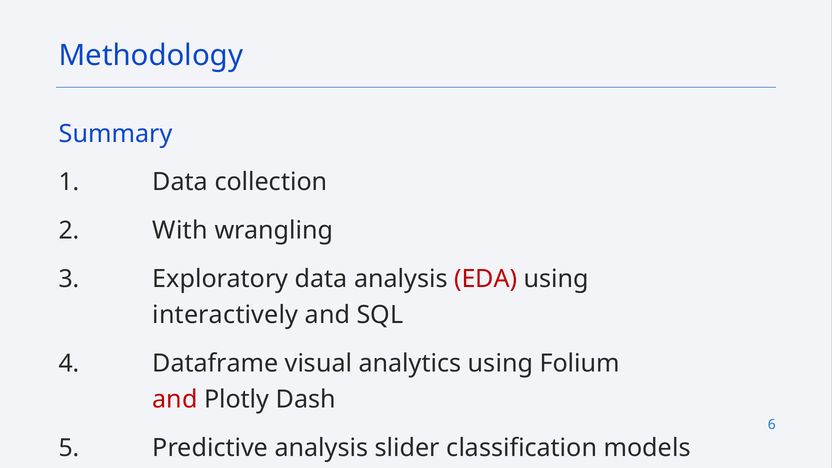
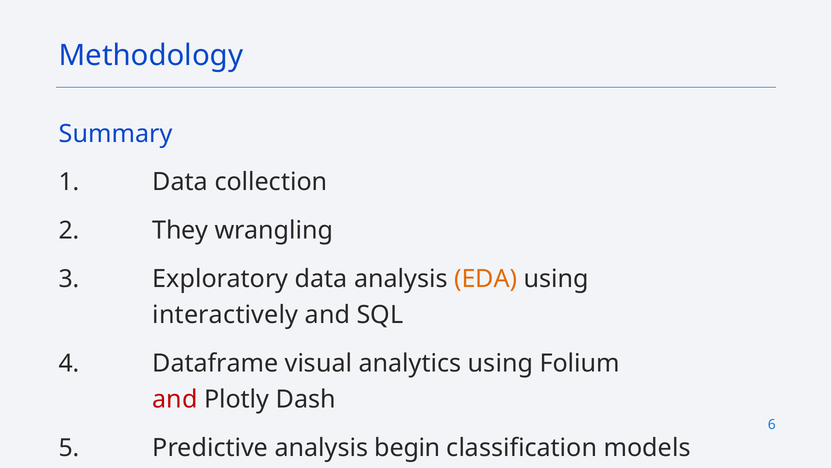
With: With -> They (180, 230)
EDA colour: red -> orange (486, 279)
slider: slider -> begin (407, 448)
